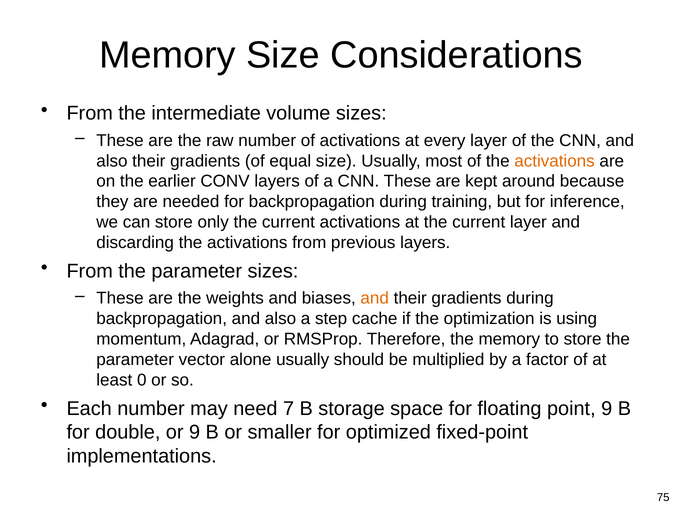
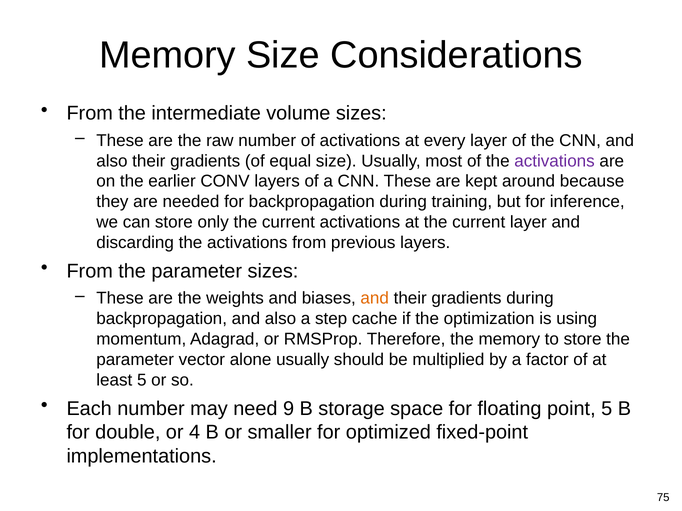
activations colour: orange -> purple (555, 161)
least 0: 0 -> 5 (142, 380)
7: 7 -> 9 (289, 409)
point 9: 9 -> 5 (607, 409)
or 9: 9 -> 4 (195, 433)
